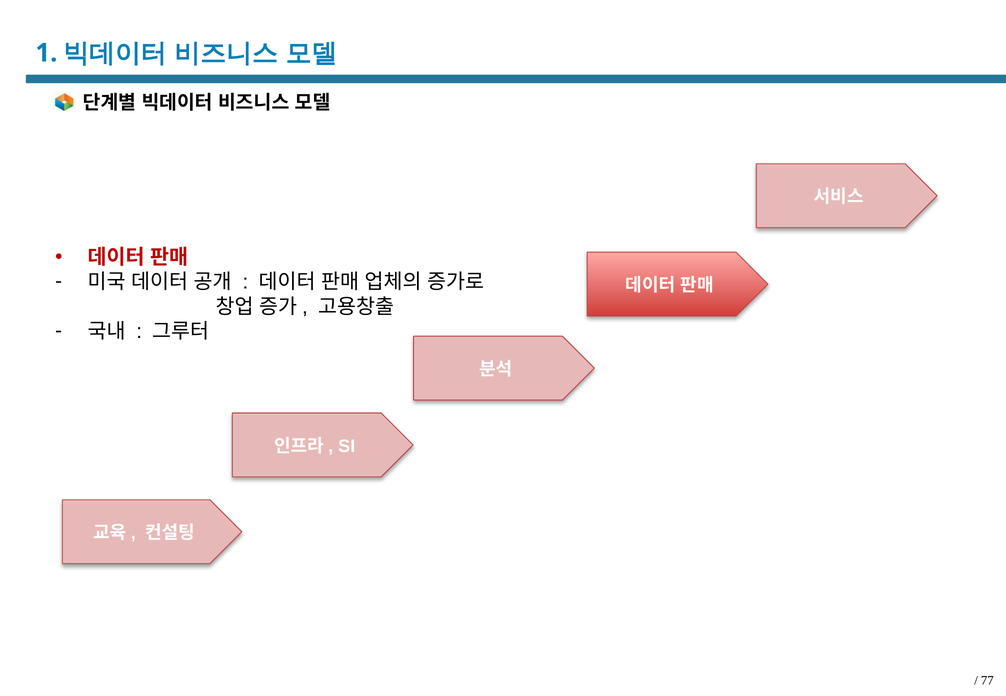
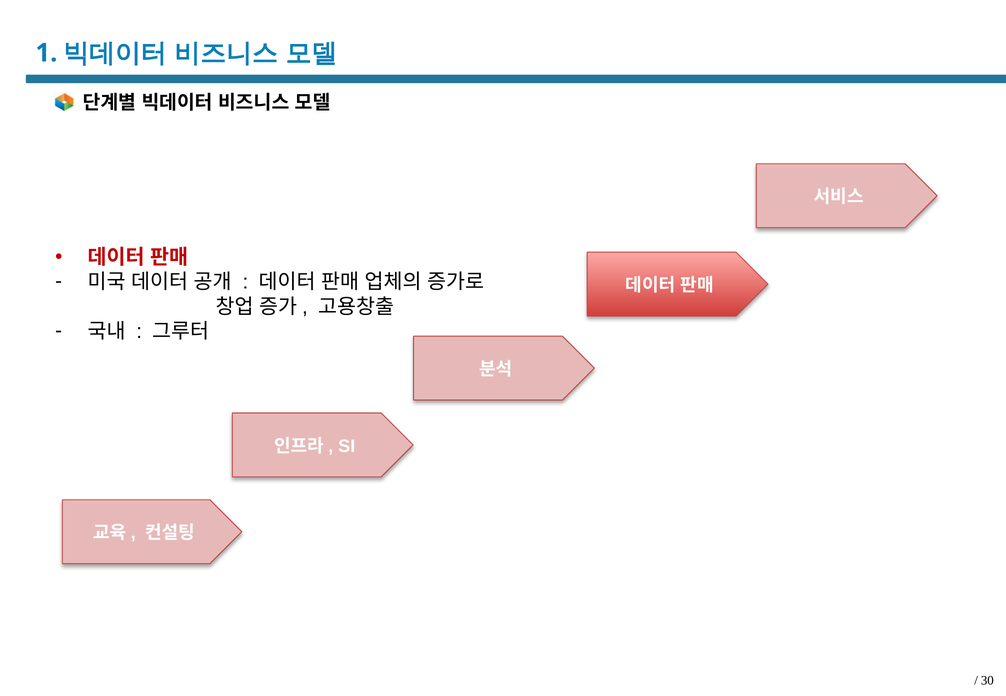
77: 77 -> 30 (987, 681)
